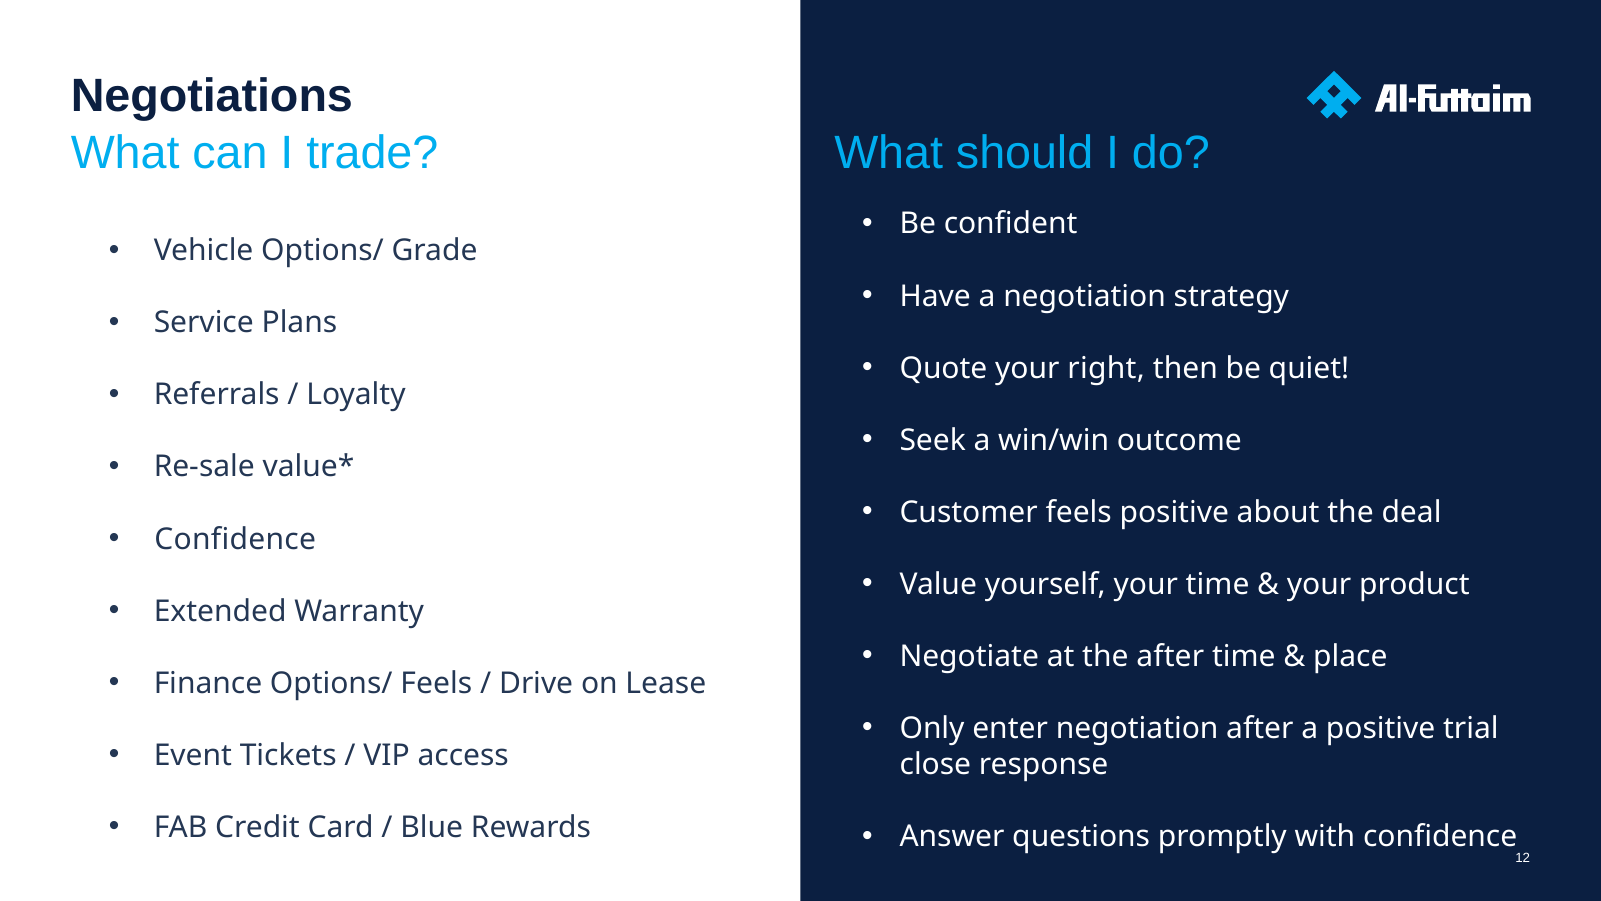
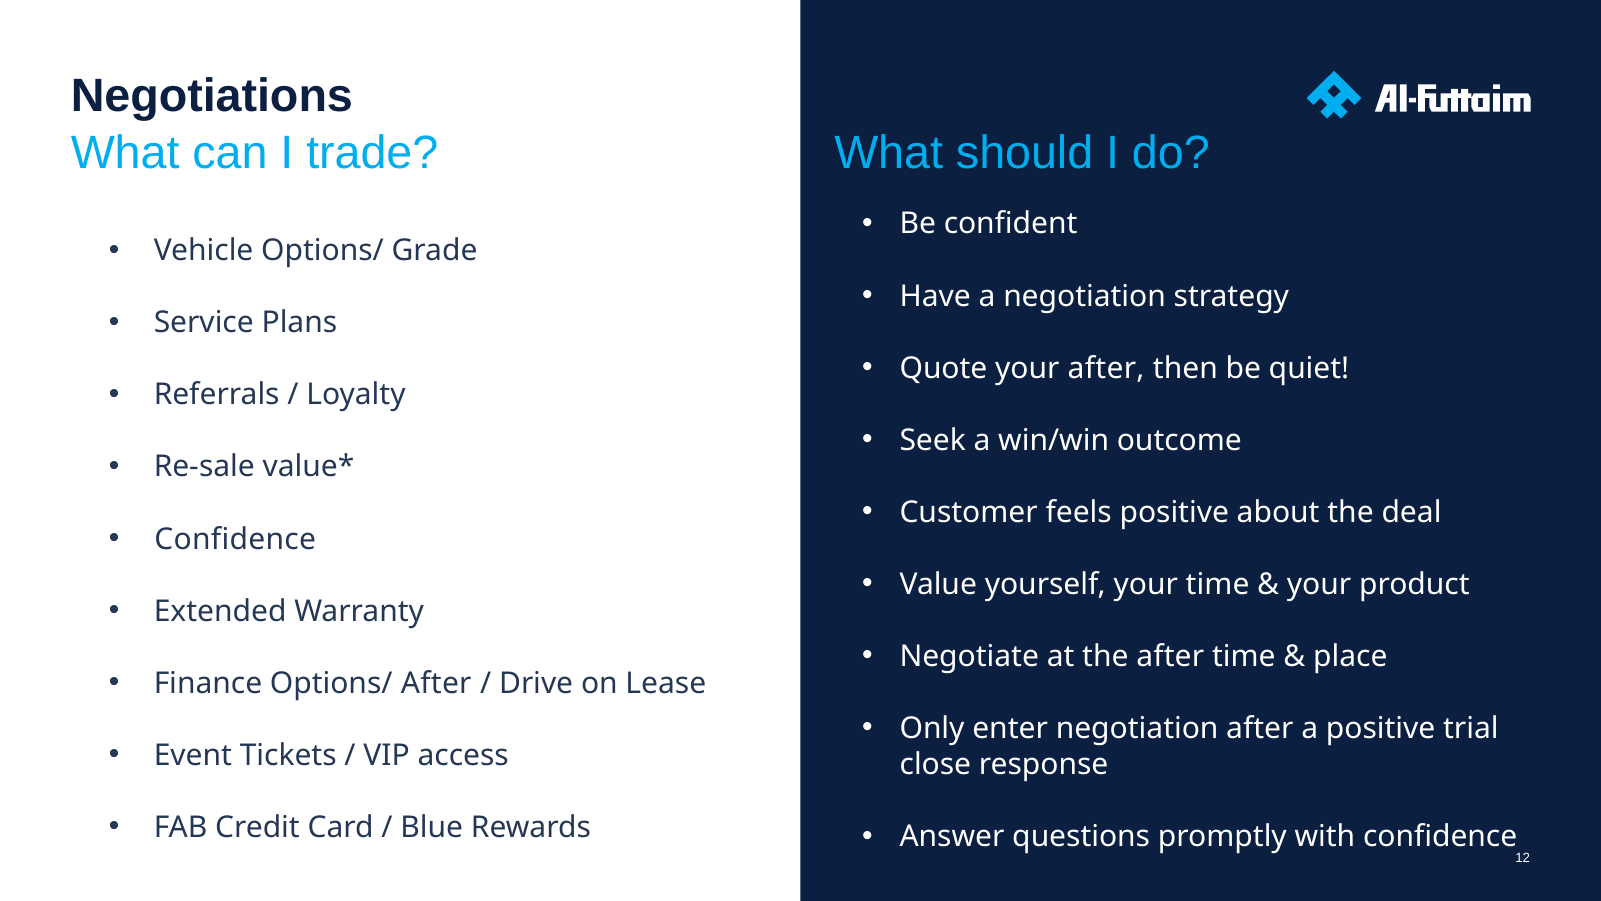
your right: right -> after (1106, 368)
Options/ Feels: Feels -> After (436, 683)
